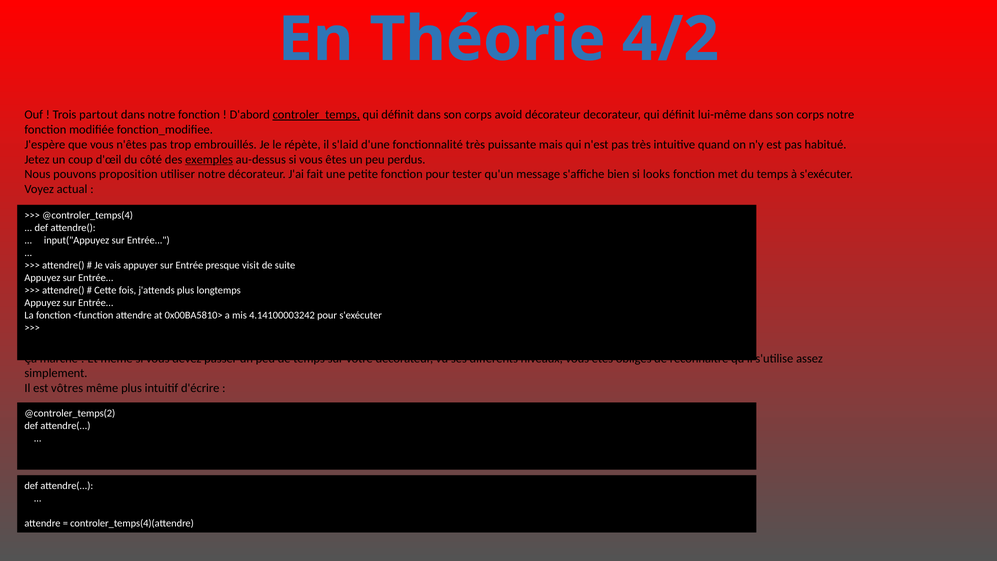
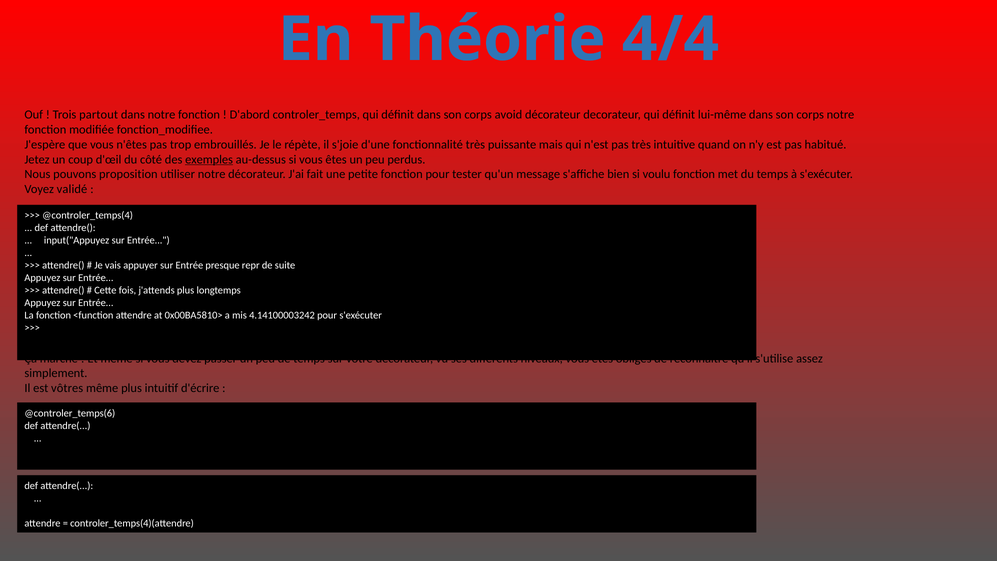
4/2: 4/2 -> 4/4 (670, 39)
controler_temps underline: present -> none (316, 114)
s'laid: s'laid -> s'joie (345, 144)
looks: looks -> voulu (657, 174)
actual: actual -> validé (72, 189)
visit: visit -> repr (251, 265)
@controler_temps(2: @controler_temps(2 -> @controler_temps(6 (70, 413)
